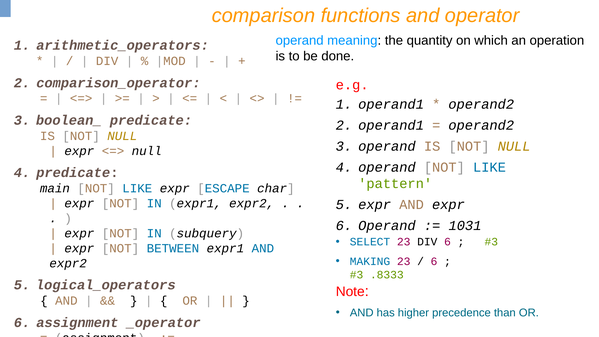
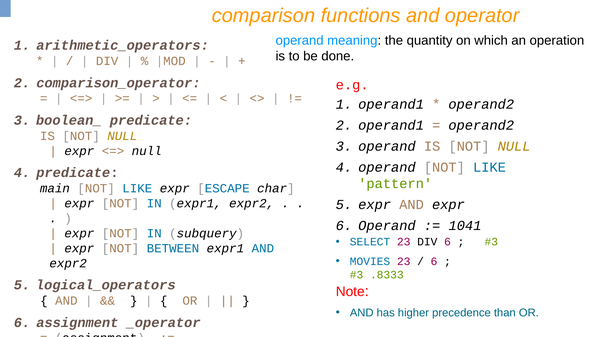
1031: 1031 -> 1041 (465, 226)
MAKING: MAKING -> MOVIES (370, 261)
